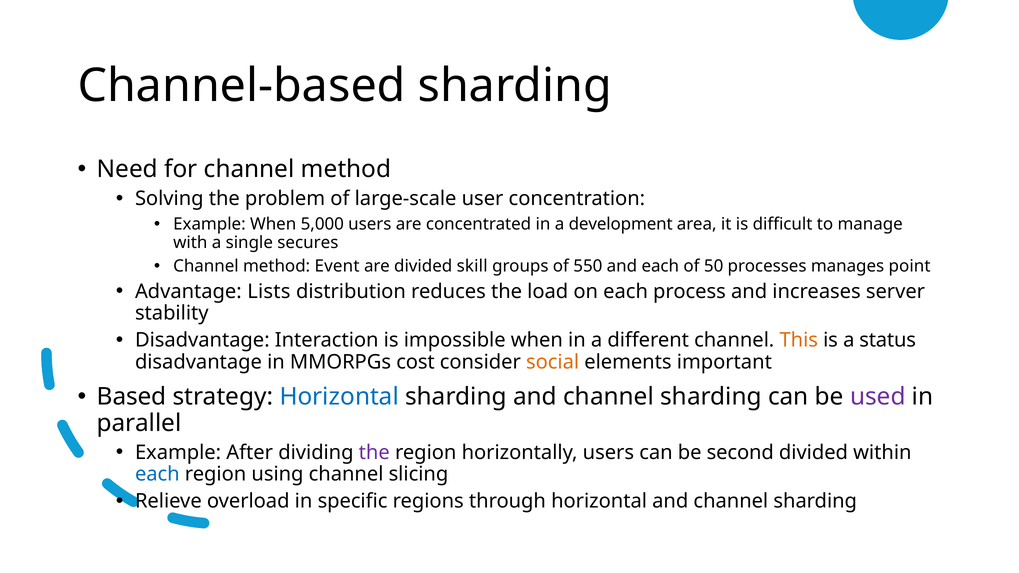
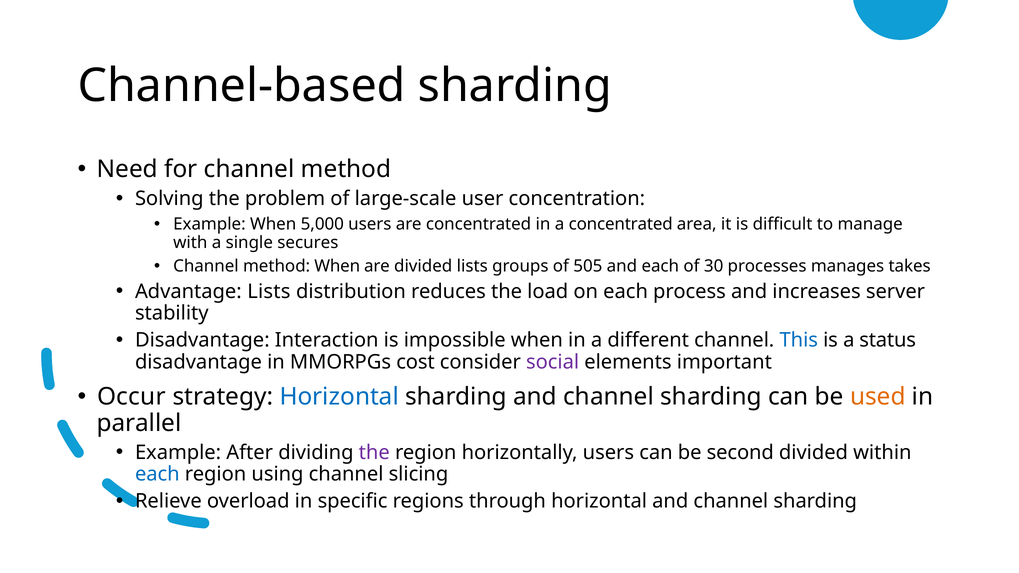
a development: development -> concentrated (621, 224)
method Event: Event -> When (337, 266)
divided skill: skill -> lists (472, 266)
550: 550 -> 505 (588, 266)
50: 50 -> 30 (714, 266)
point: point -> takes (910, 266)
This colour: orange -> blue (799, 340)
social colour: orange -> purple (553, 362)
Based: Based -> Occur (131, 397)
used colour: purple -> orange (878, 397)
